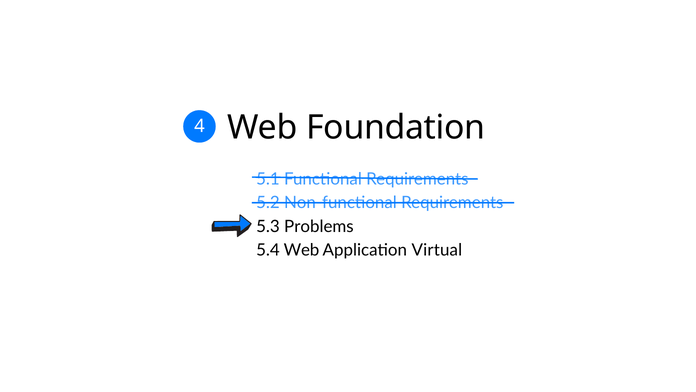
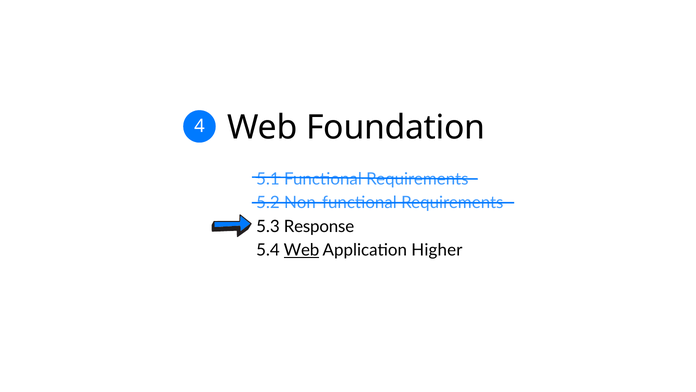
Problems: Problems -> Response (319, 226)
Web underline: none -> present (301, 250)
Virtual: Virtual -> Higher (437, 250)
